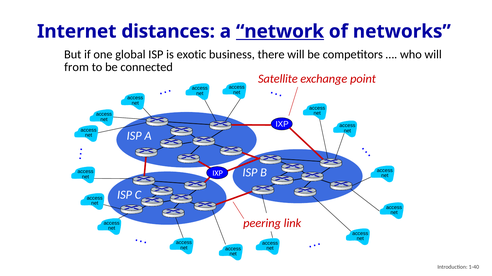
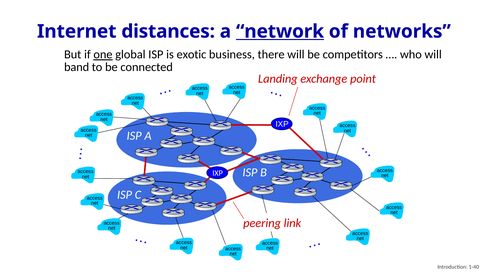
one underline: none -> present (103, 55)
from: from -> band (77, 67)
Satellite: Satellite -> Landing (278, 79)
